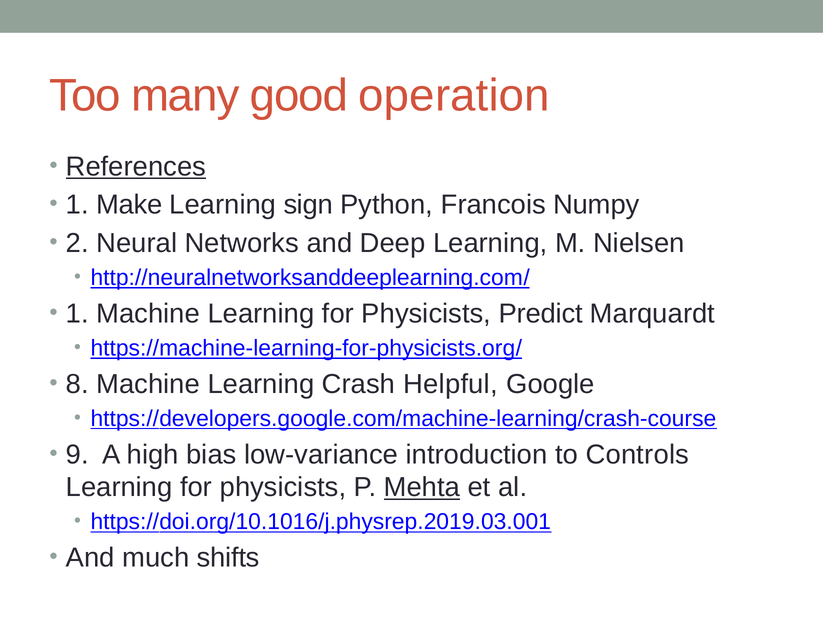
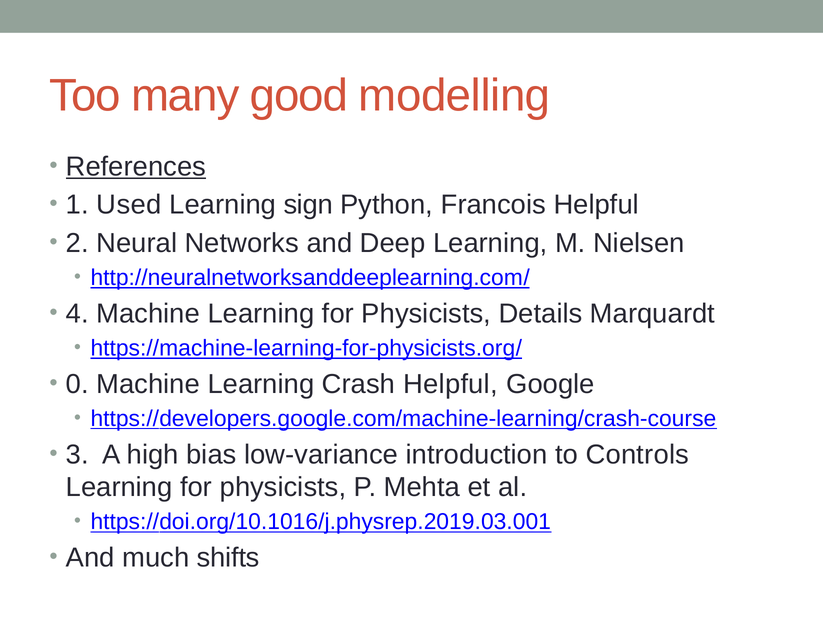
operation: operation -> modelling (454, 96)
Make: Make -> Used (129, 205)
Francois Numpy: Numpy -> Helpful (596, 205)
1: 1 -> 4 (77, 314)
Predict: Predict -> Details (541, 314)
8: 8 -> 0 (77, 384)
9: 9 -> 3 (77, 455)
Mehta underline: present -> none (422, 488)
